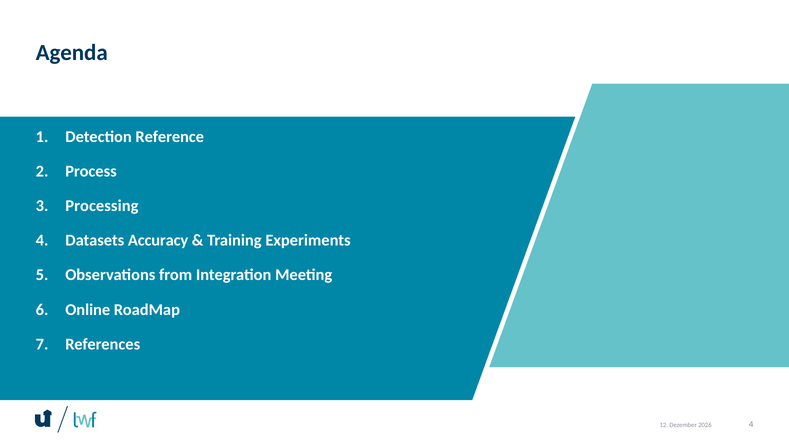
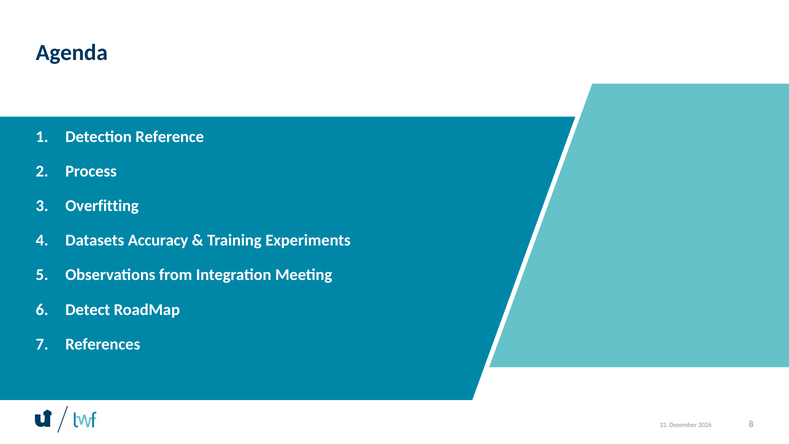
Processing: Processing -> Overfitting (102, 206)
Online: Online -> Detect (88, 309)
4: 4 -> 8 (751, 424)
